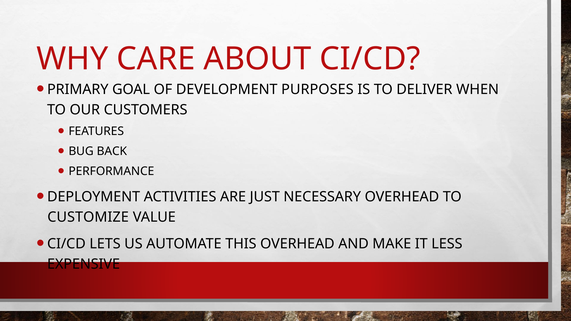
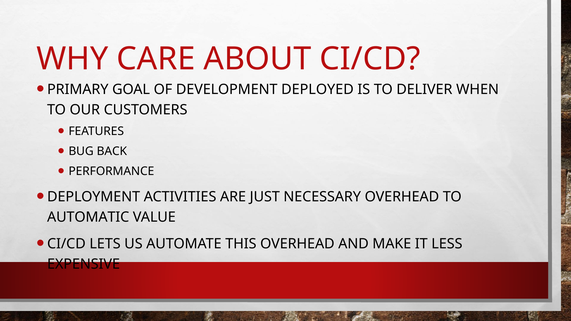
PURPOSES: PURPOSES -> DEPLOYED (317, 89)
CUSTOMIZE: CUSTOMIZE -> AUTOMATIC (88, 217)
